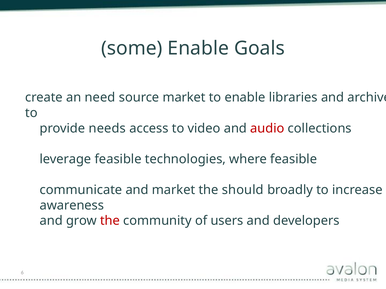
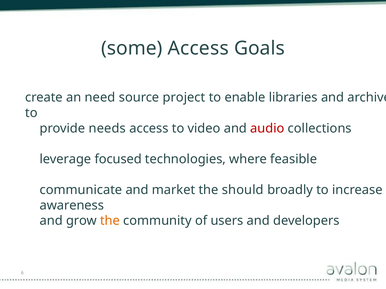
some Enable: Enable -> Access (198, 48)
source market: market -> project (184, 98)
leverage feasible: feasible -> focused (118, 159)
the colour: red -> orange (110, 221)
